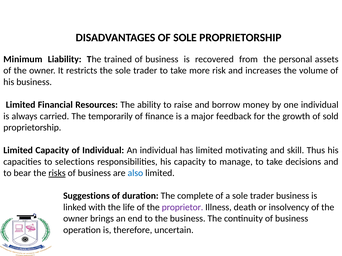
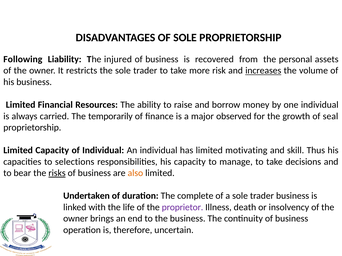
Minimum: Minimum -> Following (23, 59)
trained: trained -> injured (118, 59)
increases underline: none -> present (263, 71)
feedback: feedback -> observed (234, 116)
sold: sold -> seal (331, 116)
also colour: blue -> orange (135, 173)
Suggestions: Suggestions -> Undertaken (86, 196)
